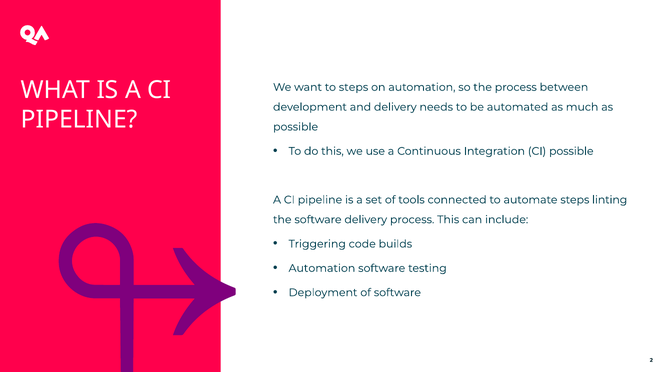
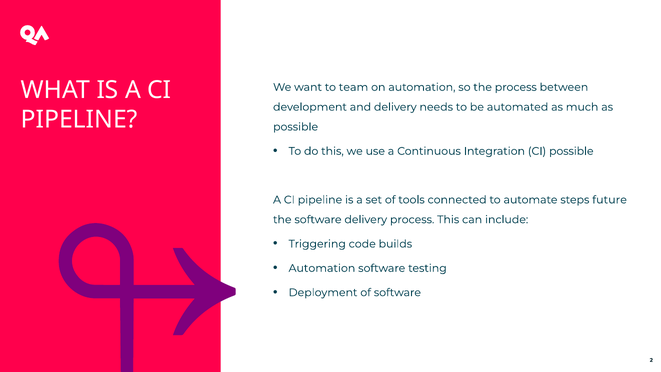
to steps: steps -> team (354, 87)
linting: linting -> future (610, 200)
